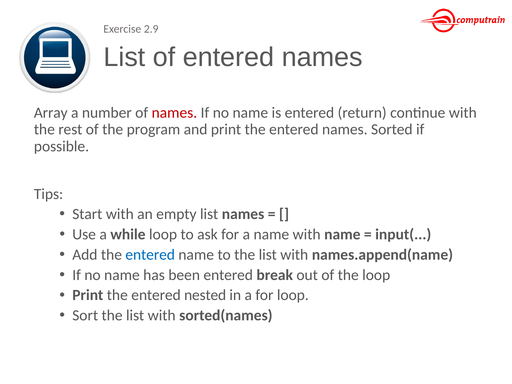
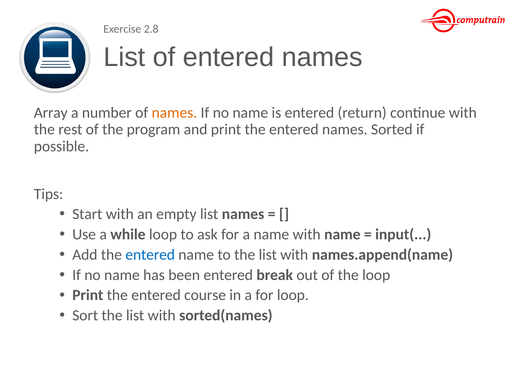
2.9: 2.9 -> 2.8 (151, 29)
names colour: red -> orange (174, 113)
nested: nested -> course (205, 295)
